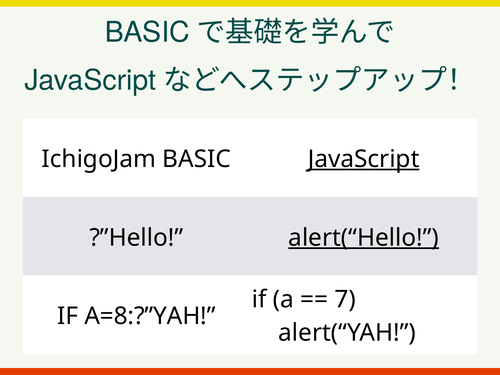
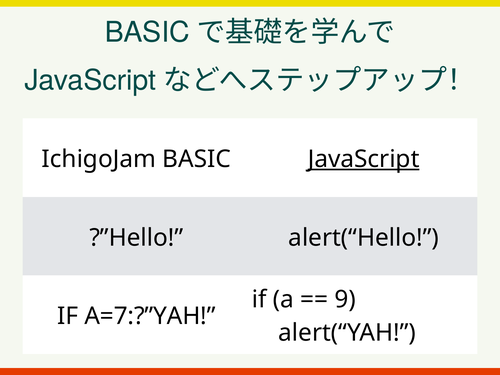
alert(“Hello underline: present -> none (364, 238)
7: 7 -> 9 (345, 300)
A=8:?”YAH: A=8:?”YAH -> A=7:?”YAH (150, 316)
